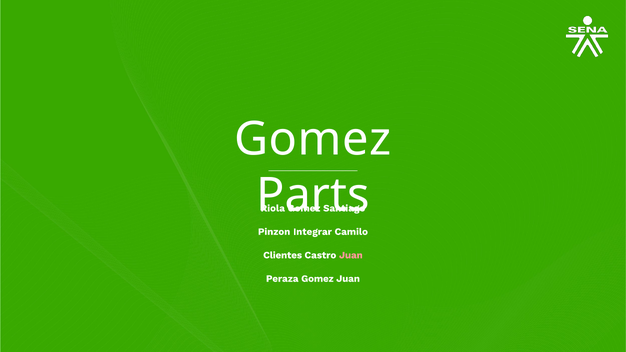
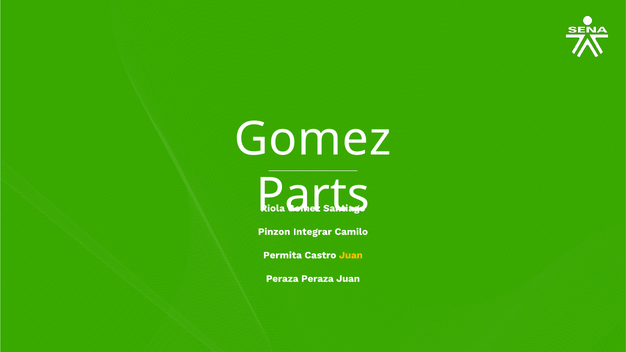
Clientes: Clientes -> Permita (283, 255)
Juan colour: pink -> yellow (351, 255)
Peraza Gomez: Gomez -> Peraza (317, 279)
